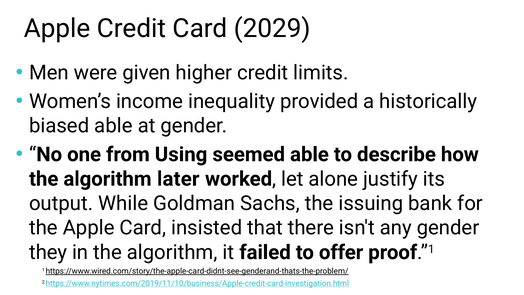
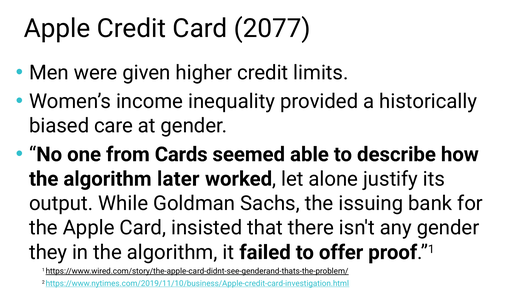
2029: 2029 -> 2077 (272, 29)
biased able: able -> care (114, 126)
Using: Using -> Cards (181, 154)
